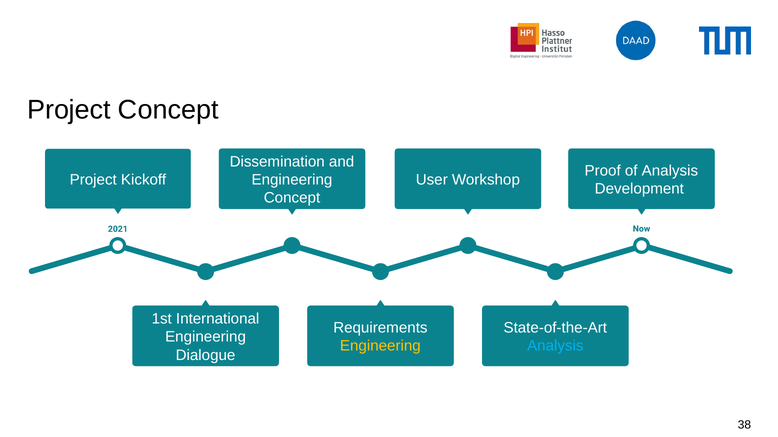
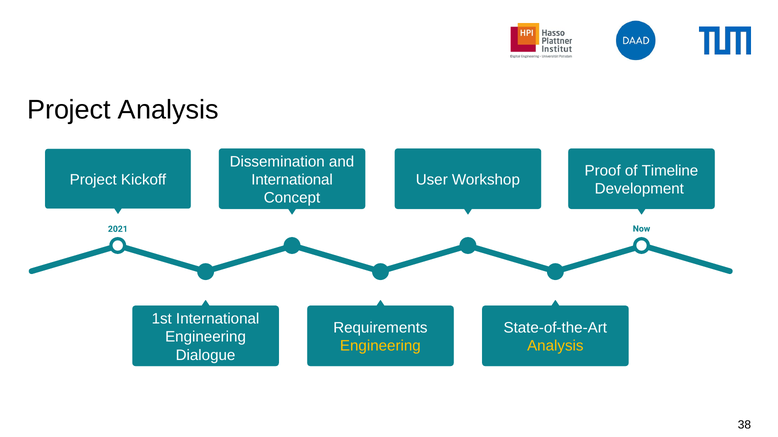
Project Concept: Concept -> Analysis (168, 110)
of Analysis: Analysis -> Timeline (670, 171)
Engineering: Engineering -> International (292, 180)
Analysis colour: light blue -> yellow (555, 346)
